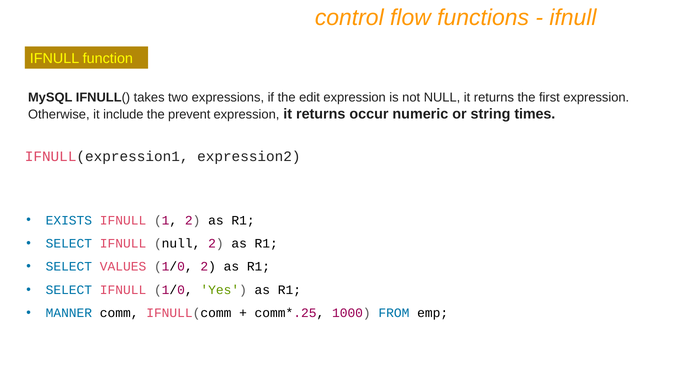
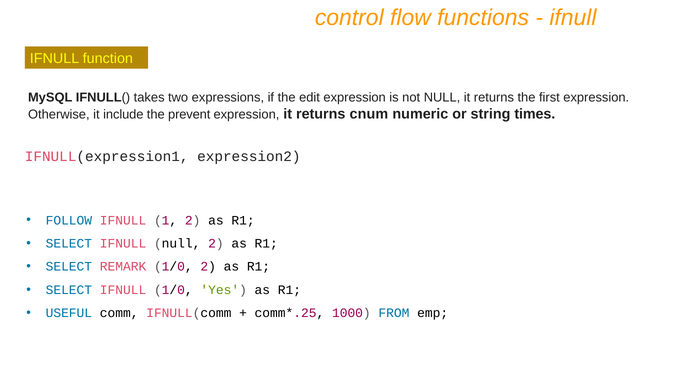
occur: occur -> cnum (369, 114)
EXISTS: EXISTS -> FOLLOW (69, 220)
VALUES: VALUES -> REMARK (123, 267)
MANNER: MANNER -> USEFUL (69, 313)
